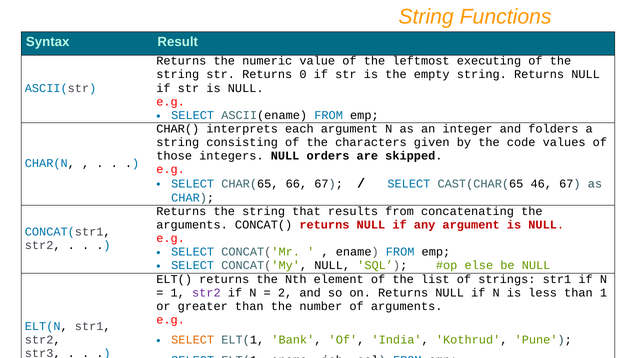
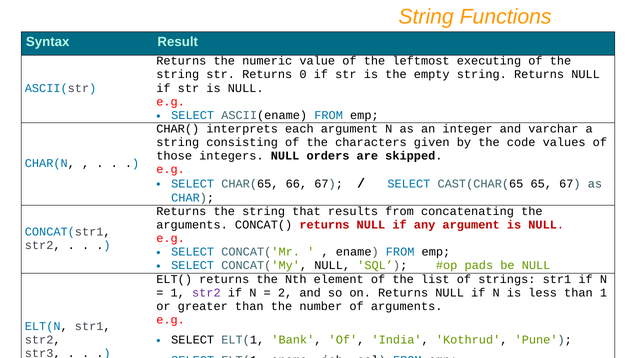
folders: folders -> varchar (553, 129)
46: 46 -> 65 (541, 184)
else: else -> pads (479, 265)
SELECT colour: orange -> black (193, 340)
